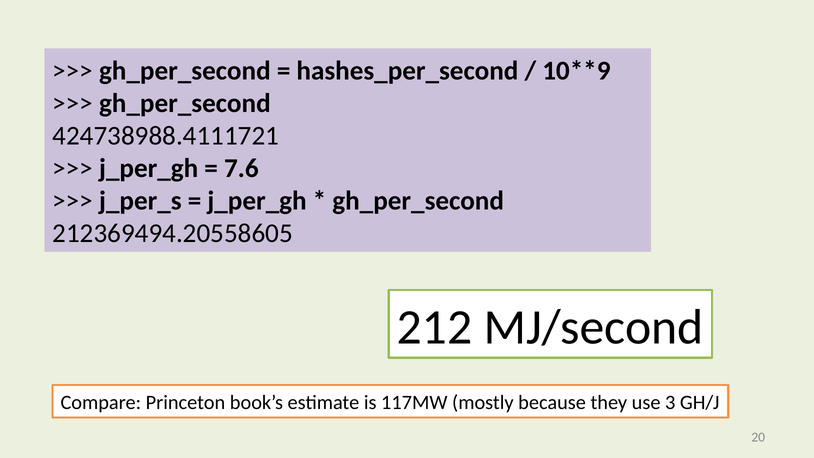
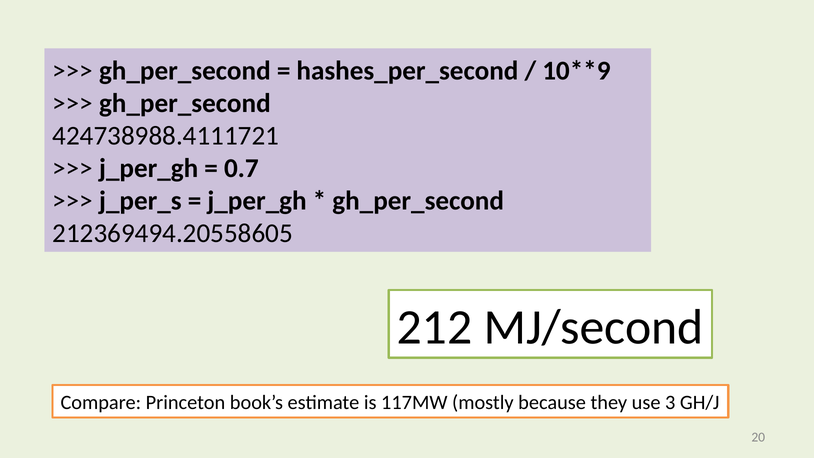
7.6: 7.6 -> 0.7 (241, 168)
